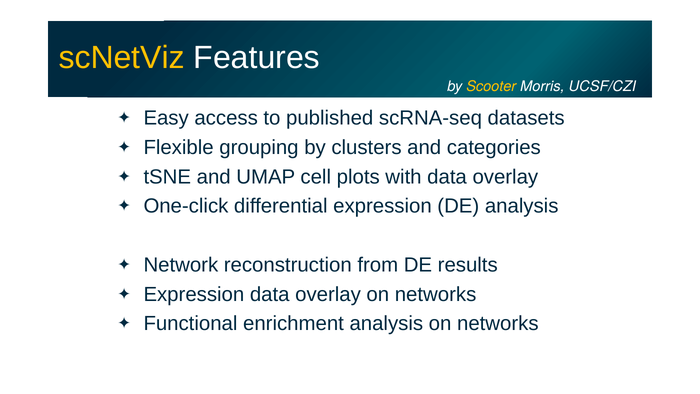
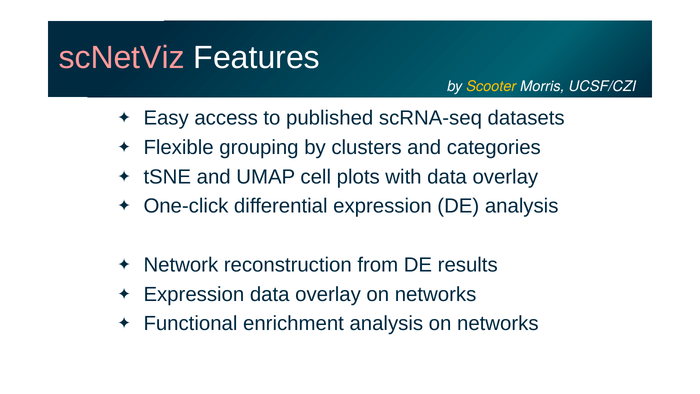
scNetViz colour: yellow -> pink (122, 57)
